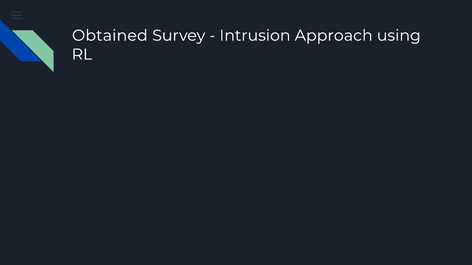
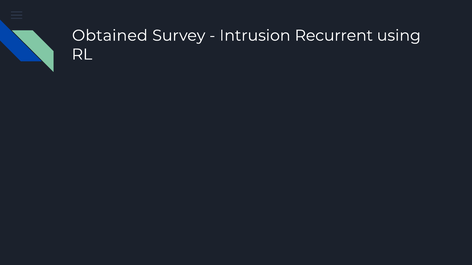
Approach: Approach -> Recurrent (334, 36)
